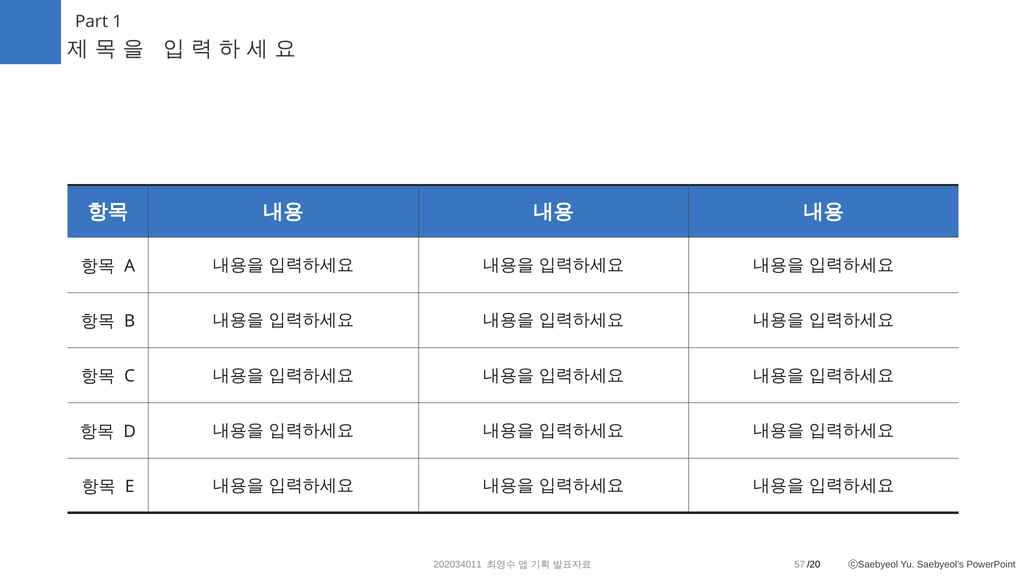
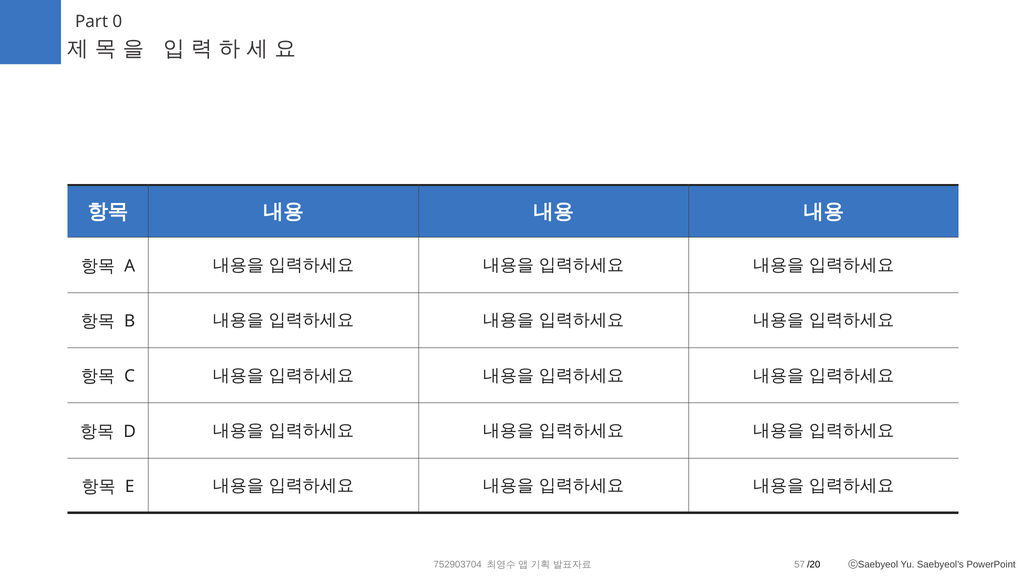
1: 1 -> 0 (117, 22)
202034011: 202034011 -> 752903704 (458, 564)
